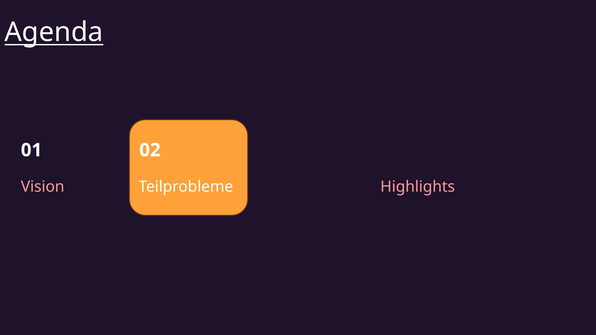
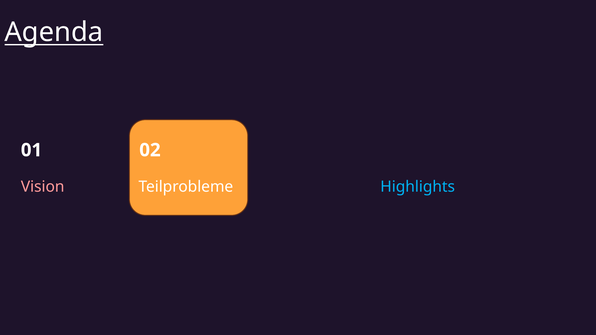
Highlights colour: pink -> light blue (418, 187)
